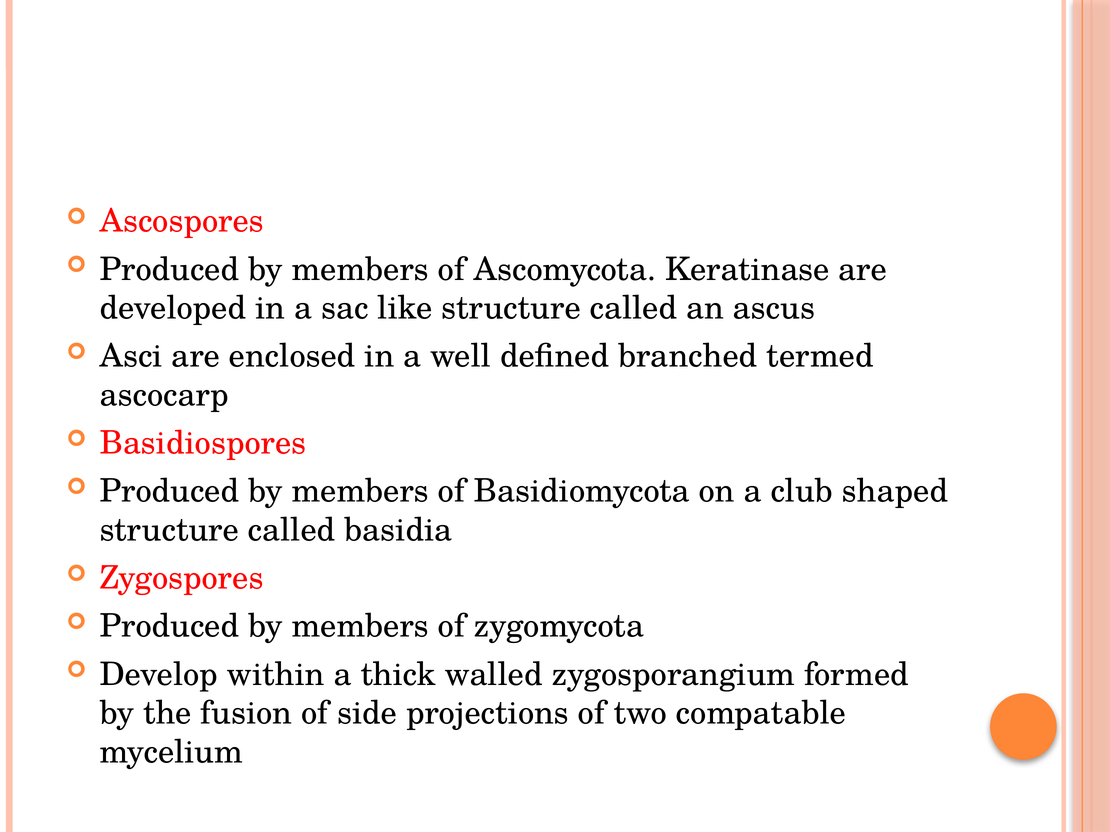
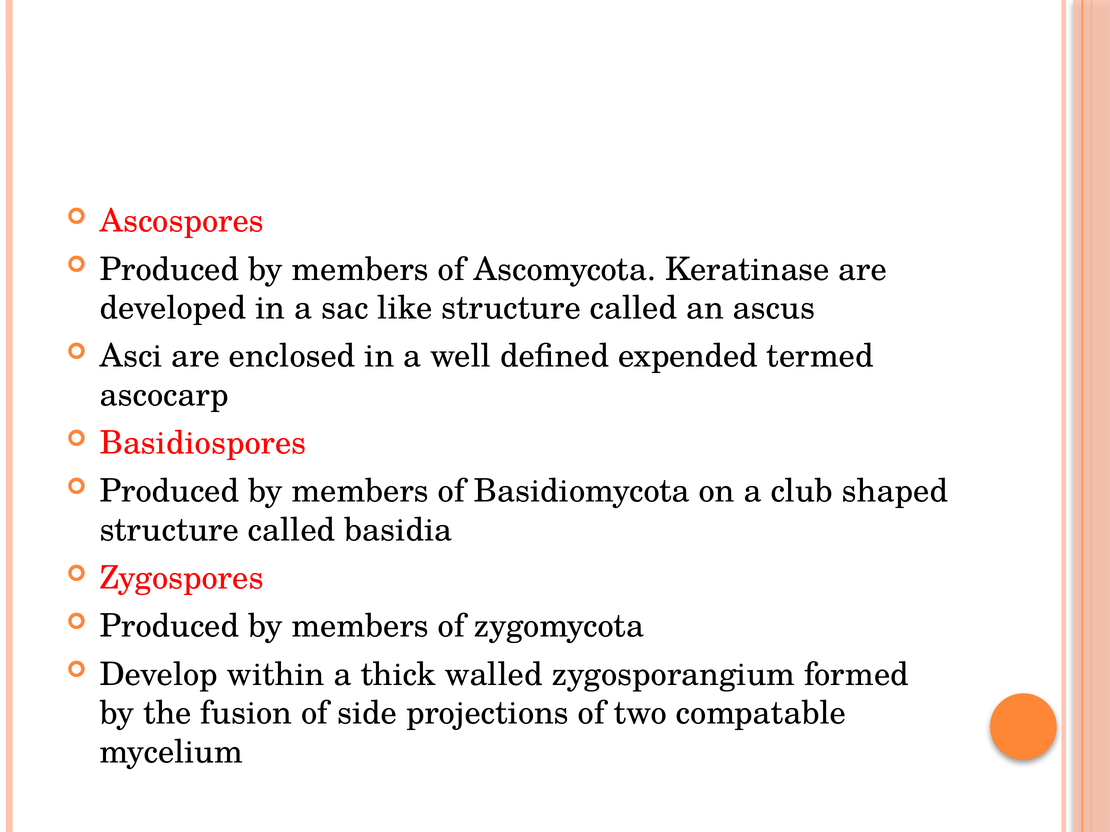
branched: branched -> expended (688, 356)
